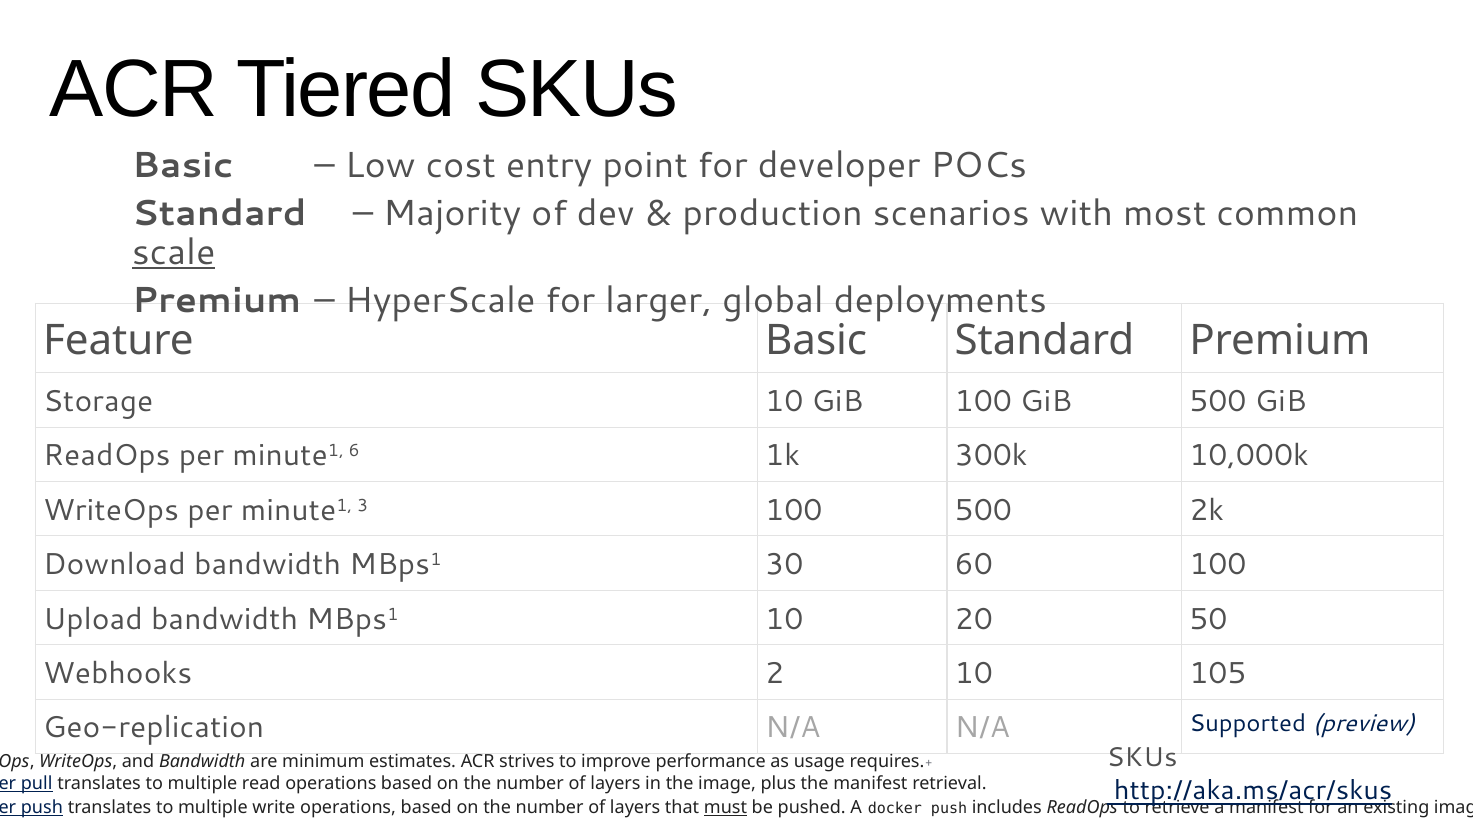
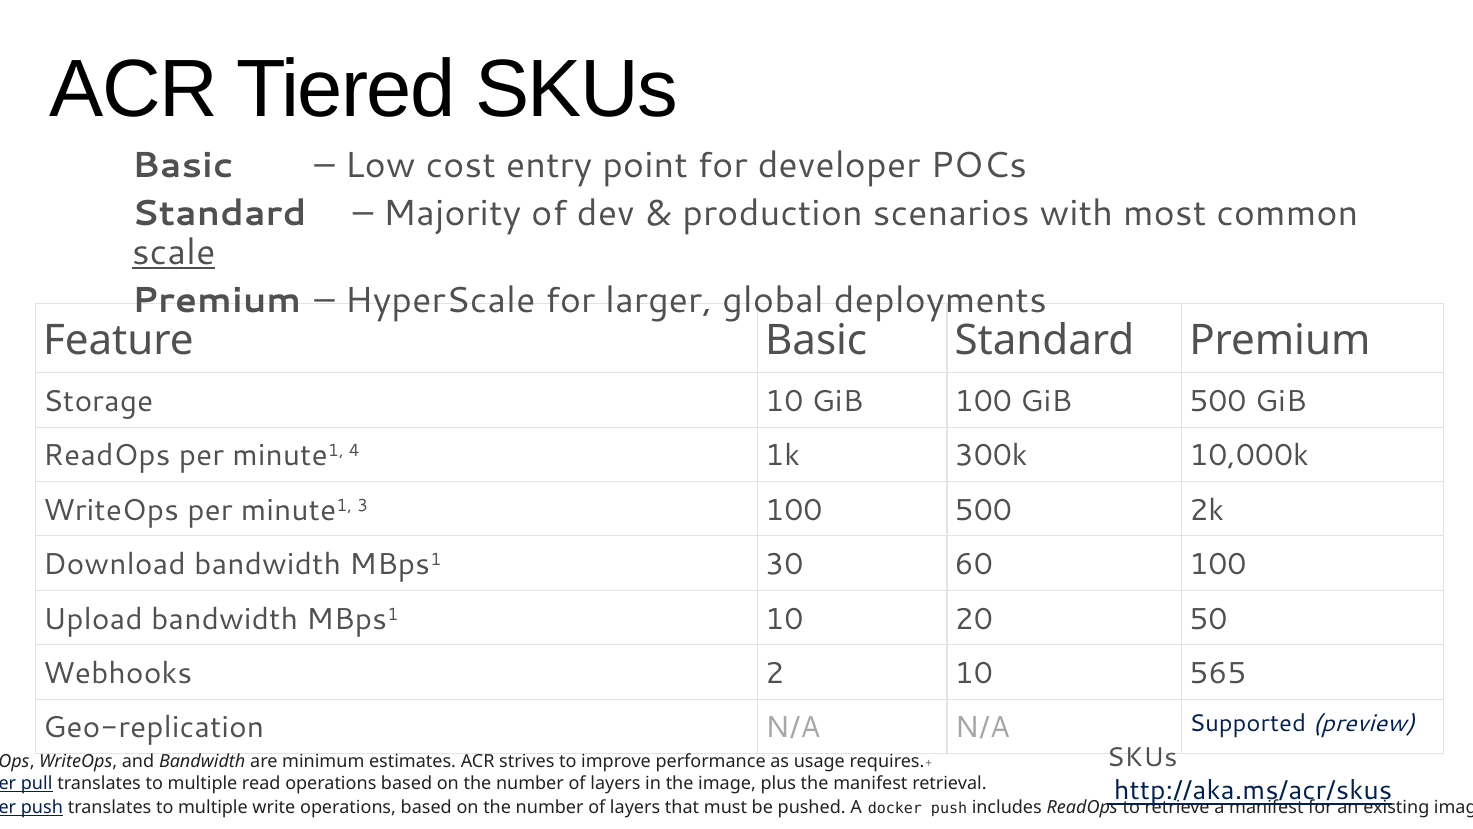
6: 6 -> 4 (354, 451)
105: 105 -> 565 (1218, 673)
must underline: present -> none (725, 807)
